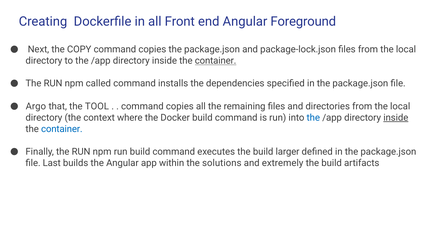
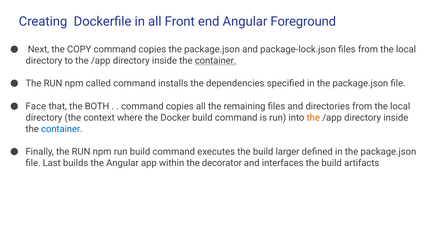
Argo: Argo -> Face (36, 106)
TOOL: TOOL -> BOTH (97, 106)
the colour: blue -> orange (313, 117)
inside underline: present -> none (396, 117)
solutions: solutions -> decorator (222, 163)
extremely: extremely -> interfaces (283, 163)
